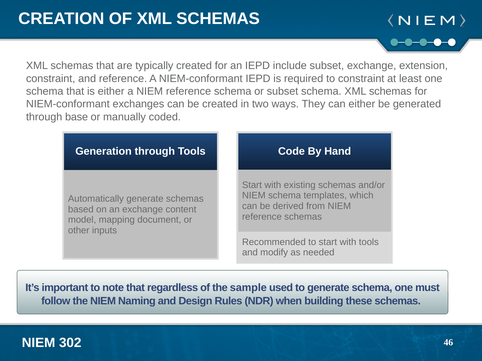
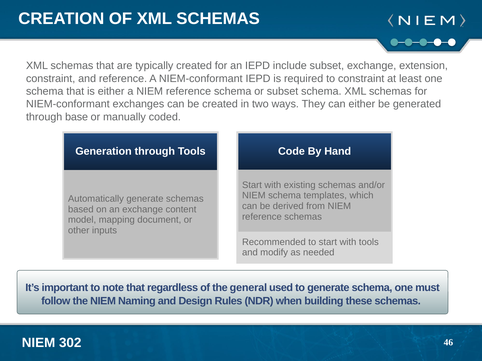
sample: sample -> general (248, 288)
